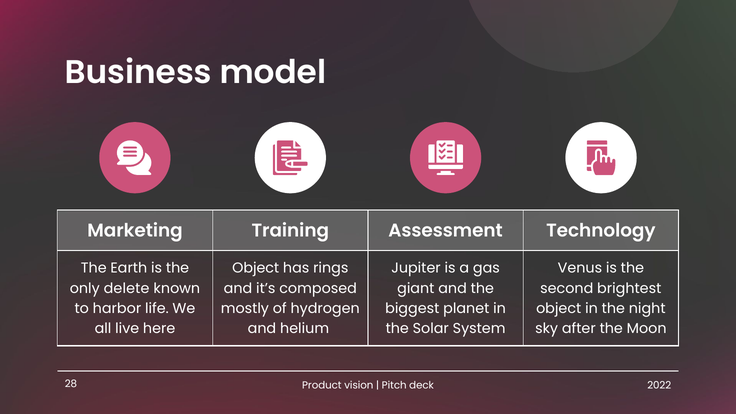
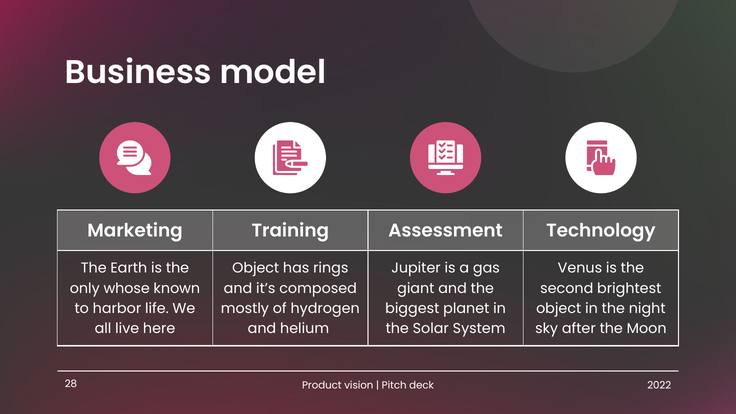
delete: delete -> whose (127, 288)
